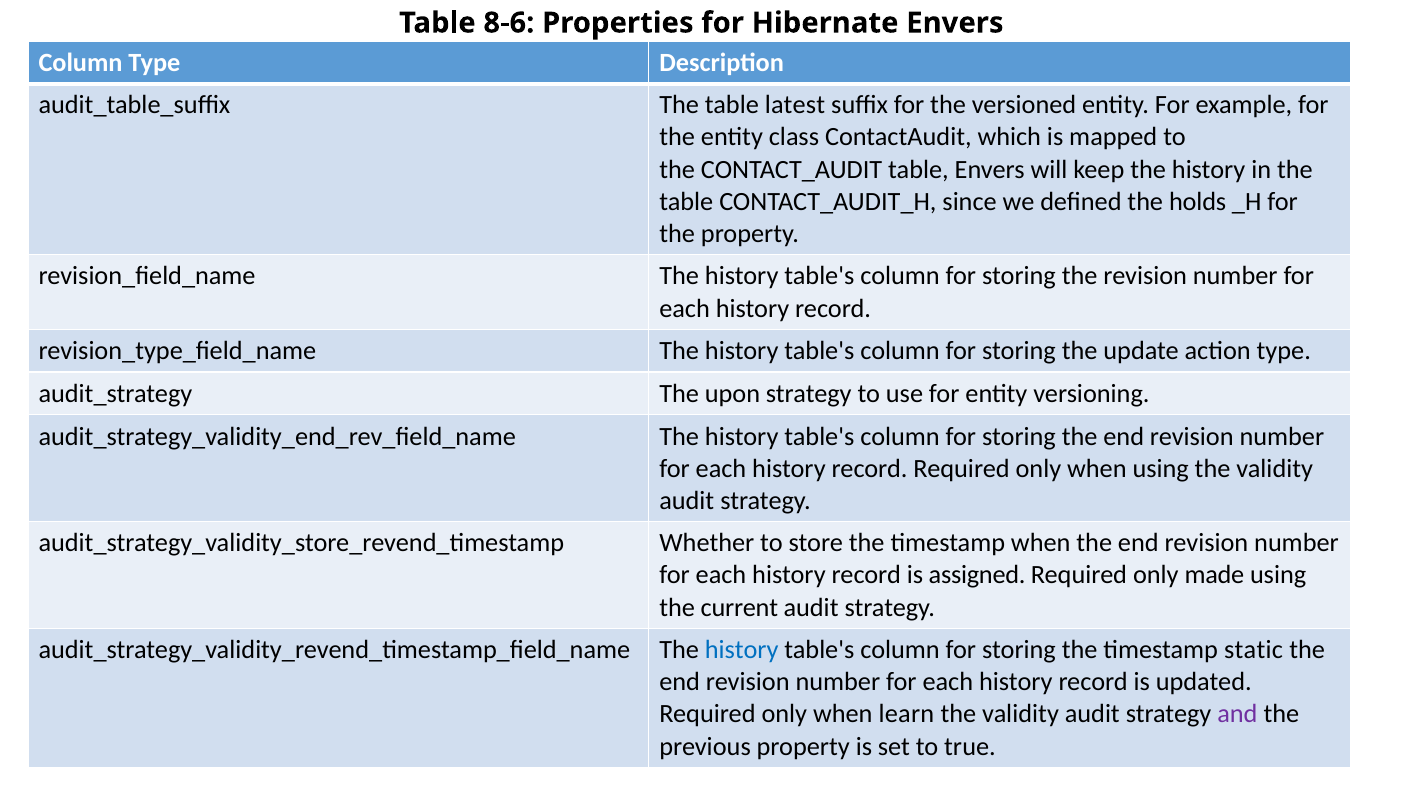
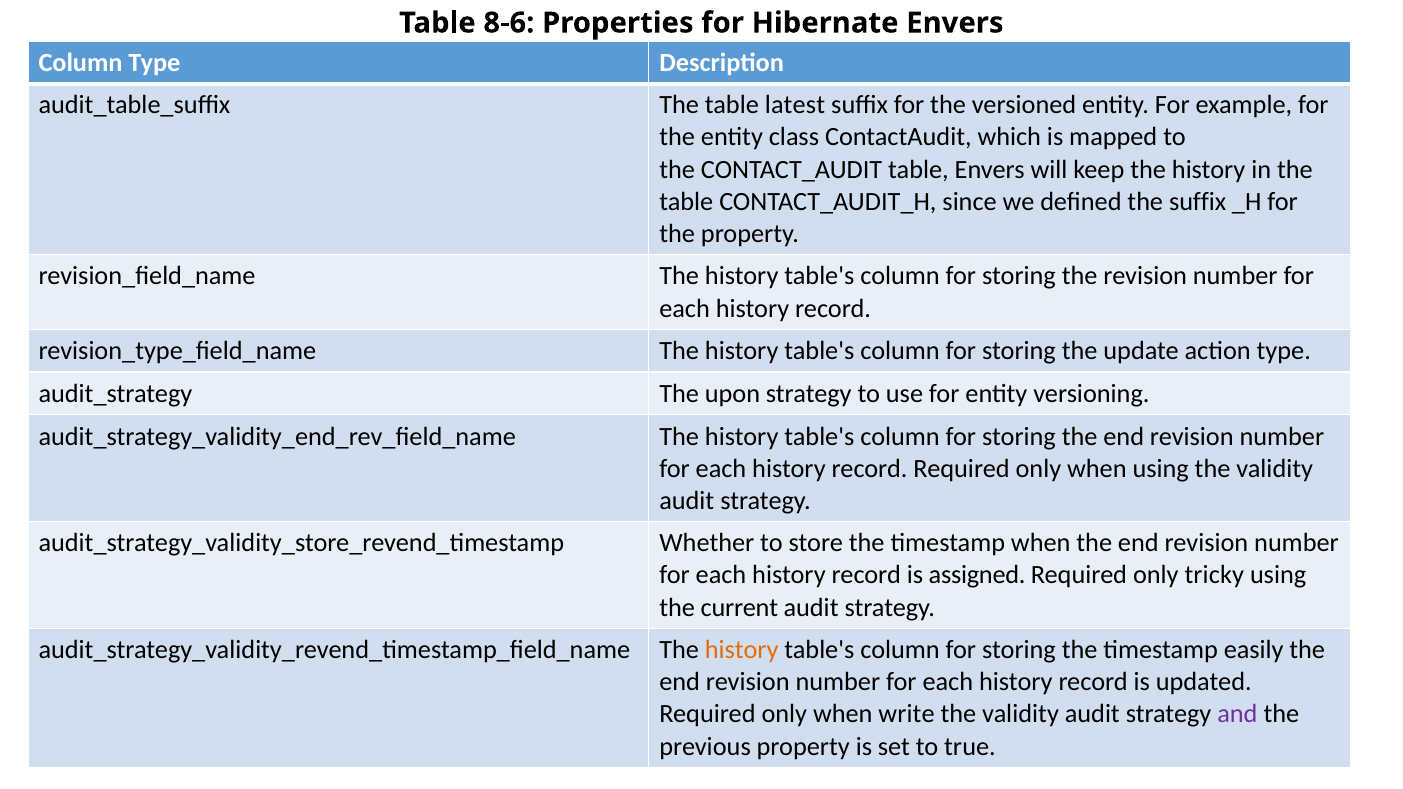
the holds: holds -> suffix (1198, 202)
made: made -> tricky (1214, 575)
history colour: blue -> orange (742, 650)
static: static -> easily (1254, 650)
learn: learn -> write (906, 714)
